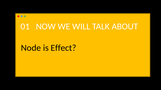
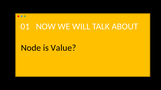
Effect: Effect -> Value (63, 48)
